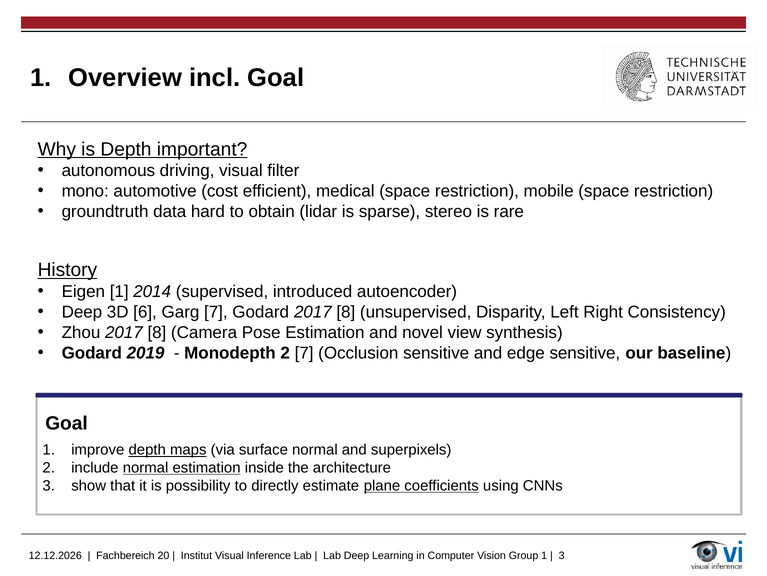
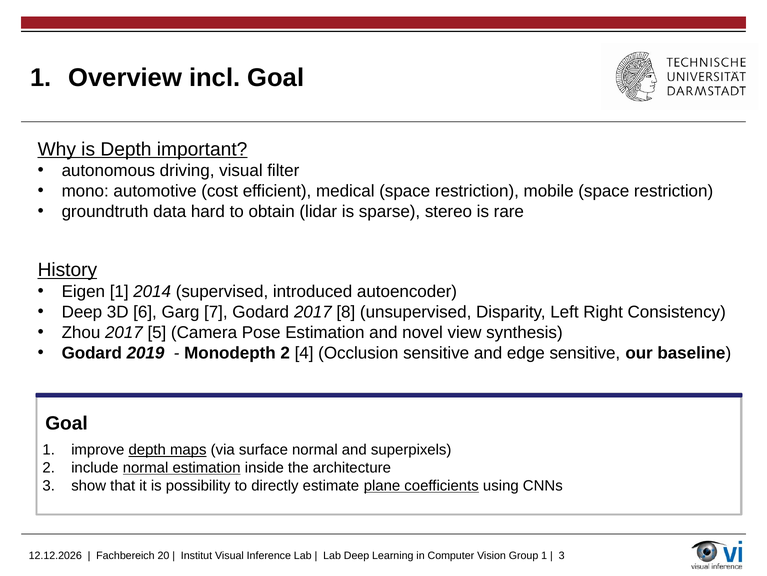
Zhou 2017 8: 8 -> 5 (157, 332)
2 7: 7 -> 4 (304, 352)
